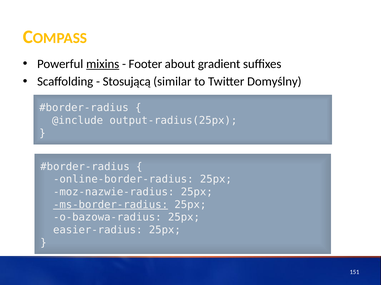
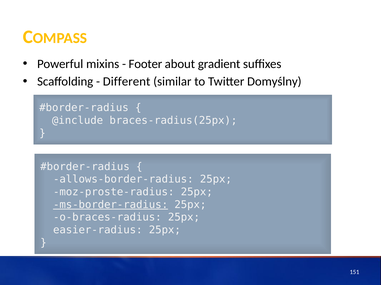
mixins underline: present -> none (103, 64)
Stosującą: Stosującą -> Different (127, 82)
output-radius(25px: output-radius(25px -> braces-radius(25px (173, 121)
online-border-radius: online-border-radius -> allows-border-radius (123, 180)
moz-nazwie-radius: moz-nazwie-radius -> moz-proste-radius (114, 192)
o-bazowa-radius: o-bazowa-radius -> o-braces-radius (107, 218)
